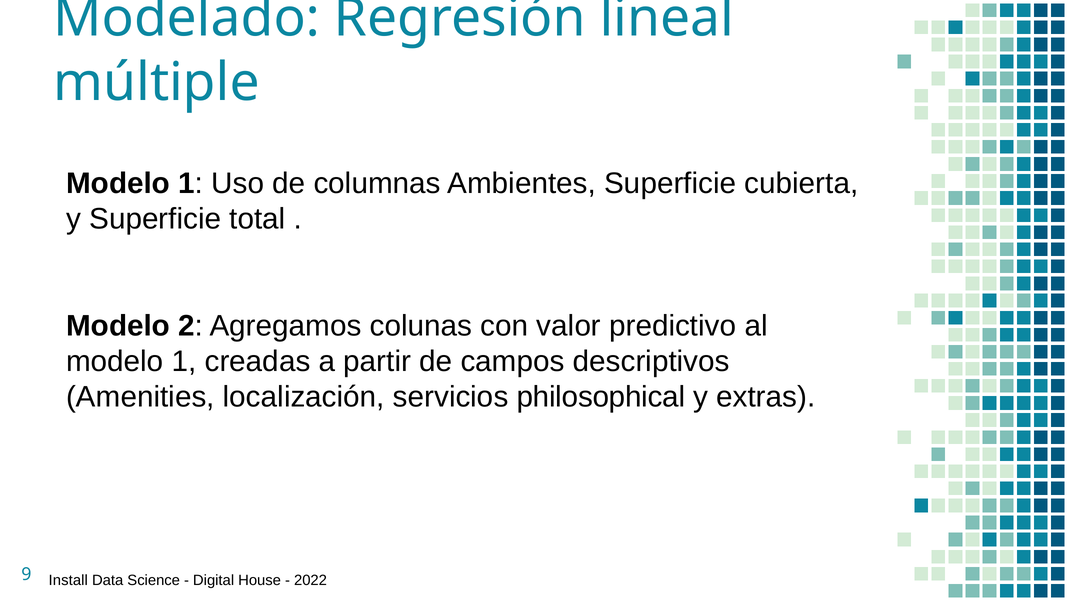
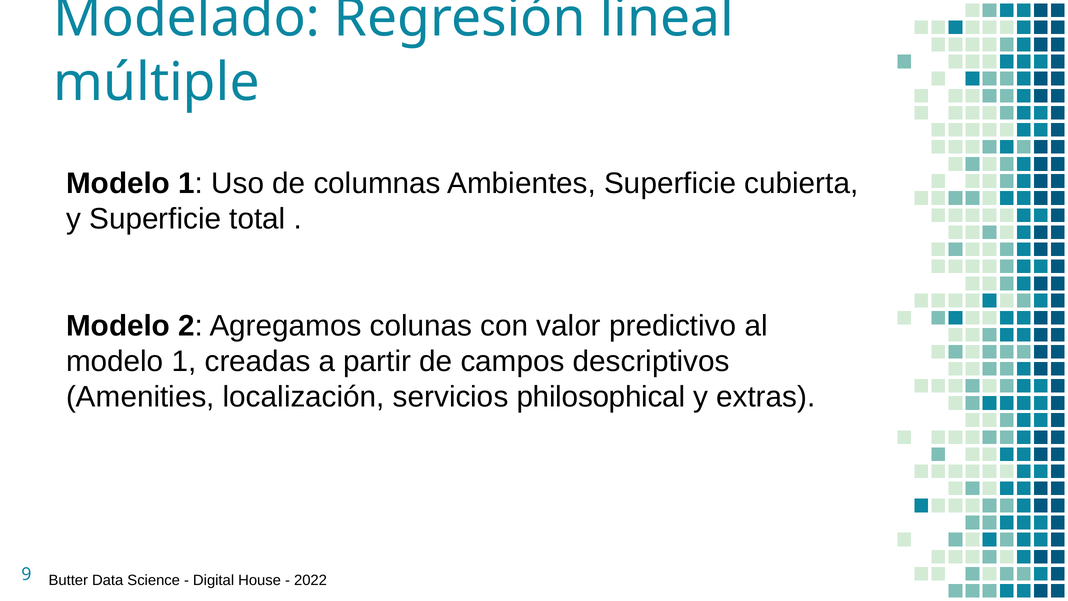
Install: Install -> Butter (68, 580)
